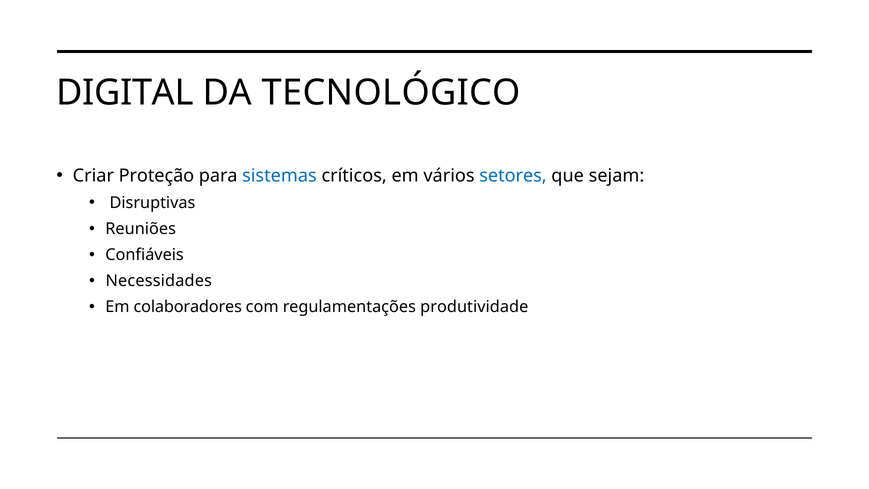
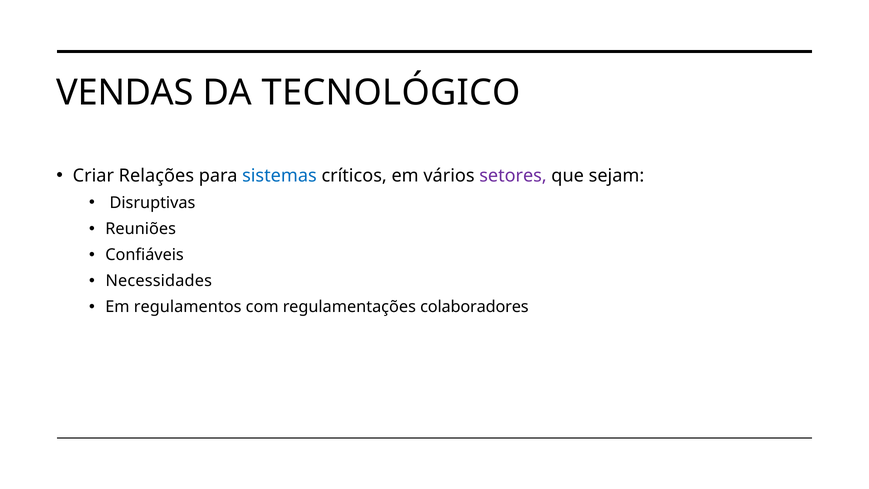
DIGITAL: DIGITAL -> VENDAS (125, 93)
Proteção: Proteção -> Relações (156, 176)
setores colour: blue -> purple (513, 176)
colaboradores: colaboradores -> regulamentos (188, 307)
produtividade: produtividade -> colaboradores (474, 307)
